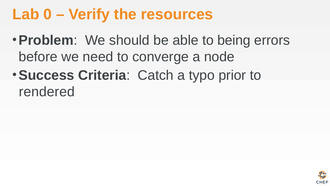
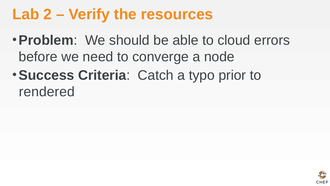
0: 0 -> 2 (48, 14)
being: being -> cloud (234, 40)
